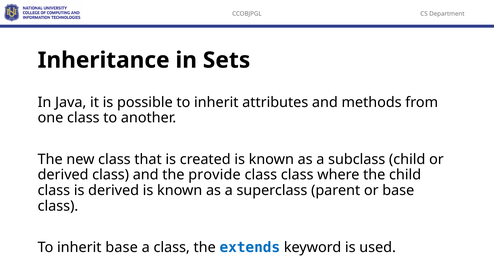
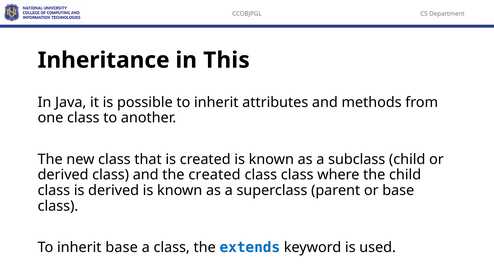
Sets: Sets -> This (226, 60)
the provide: provide -> created (214, 175)
